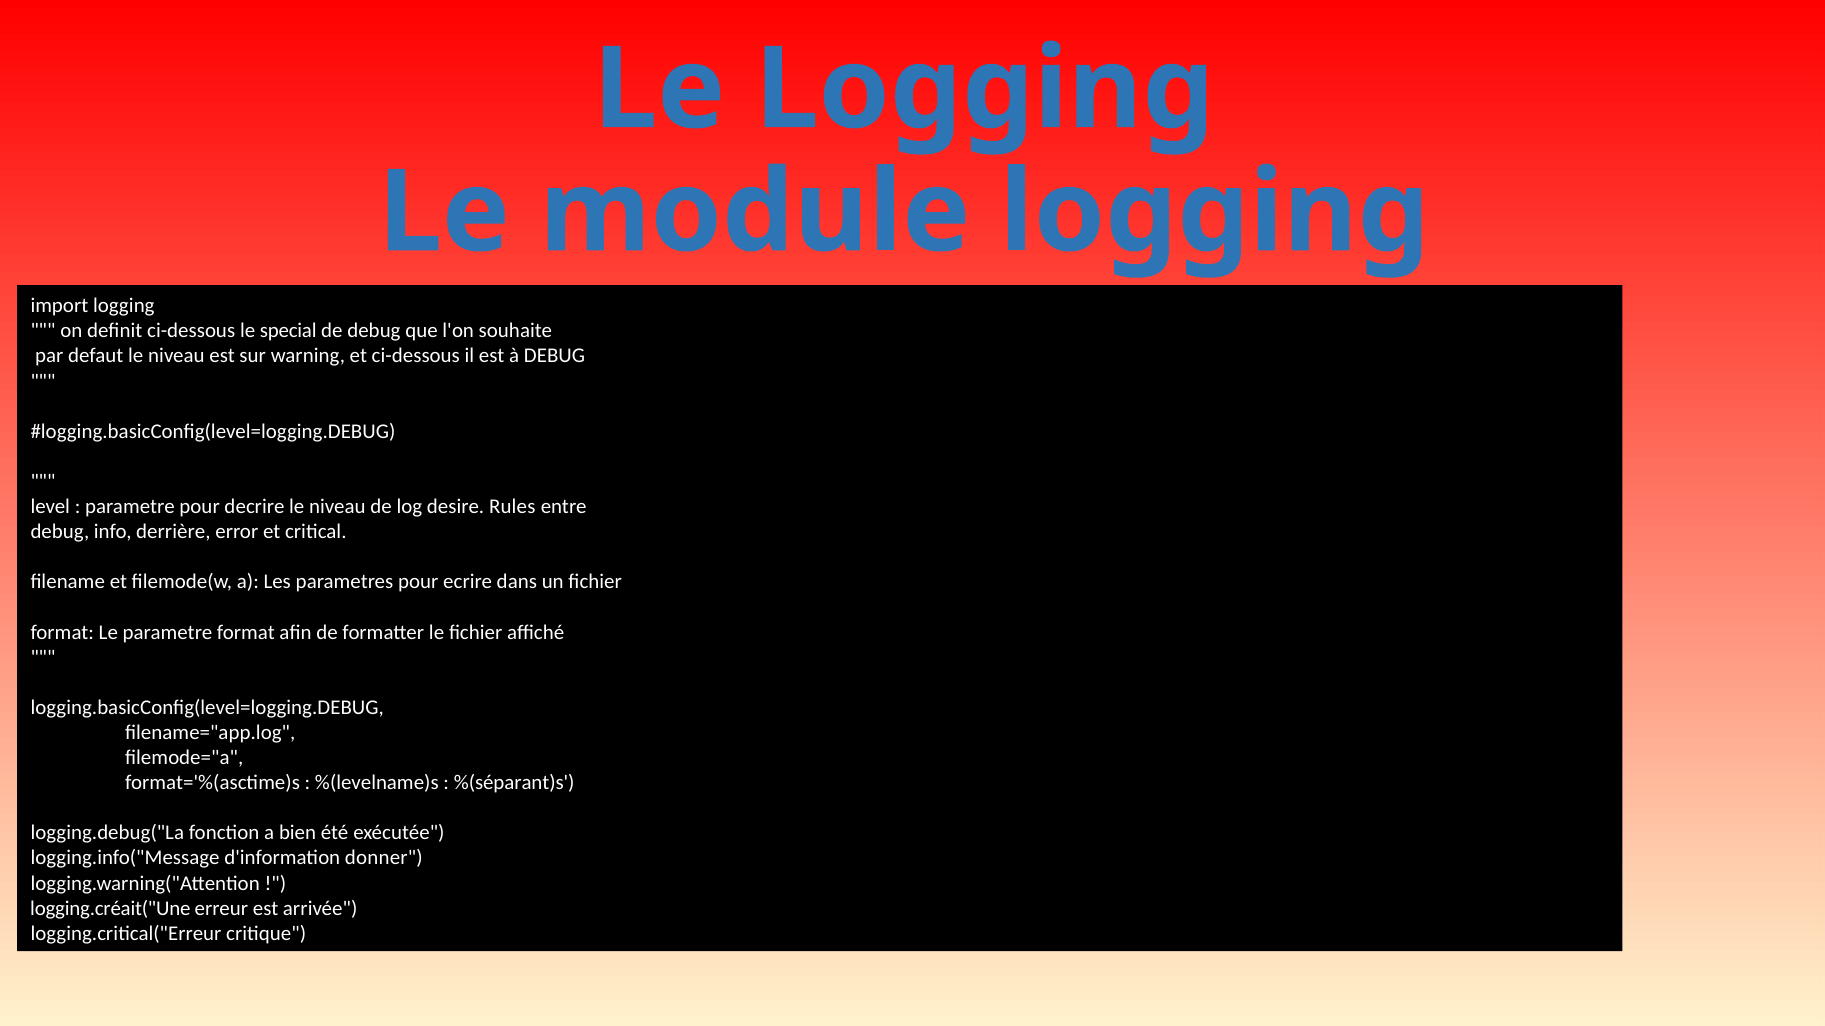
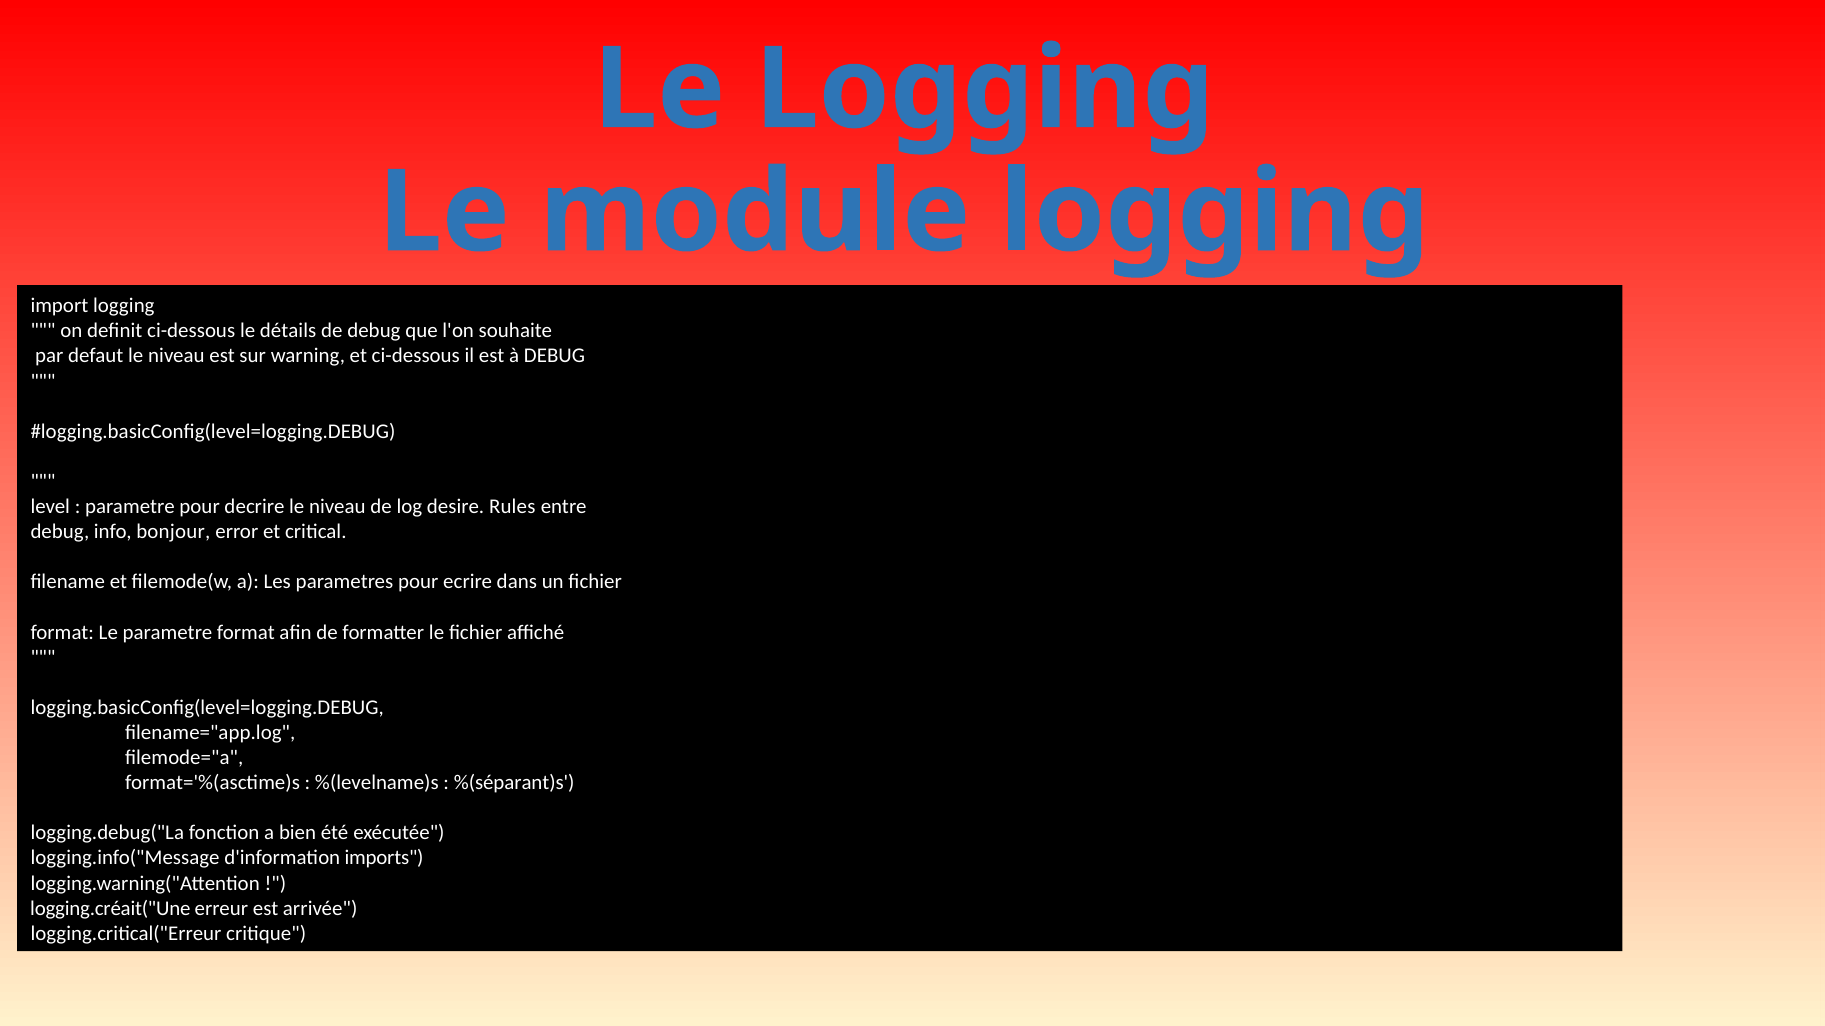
special: special -> détails (288, 331)
derrière: derrière -> bonjour (173, 532)
donner: donner -> imports (384, 858)
